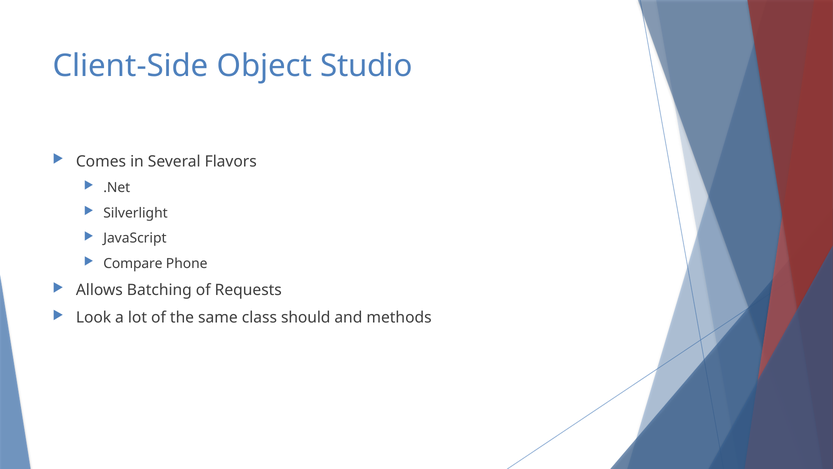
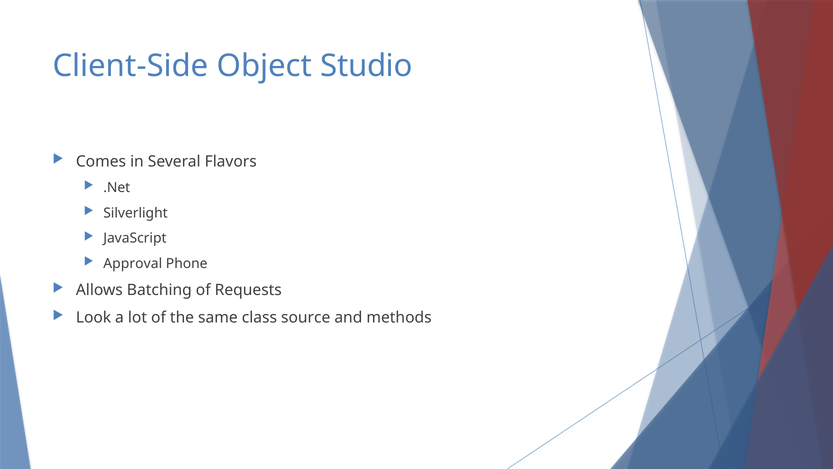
Compare: Compare -> Approval (133, 263)
should: should -> source (306, 317)
